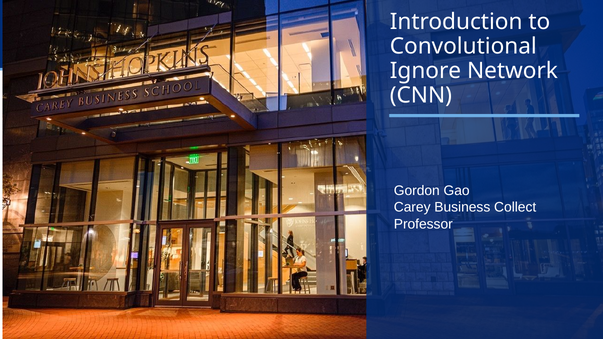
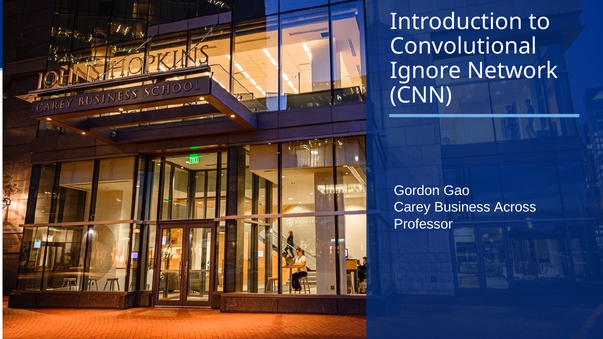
Collect: Collect -> Across (515, 208)
